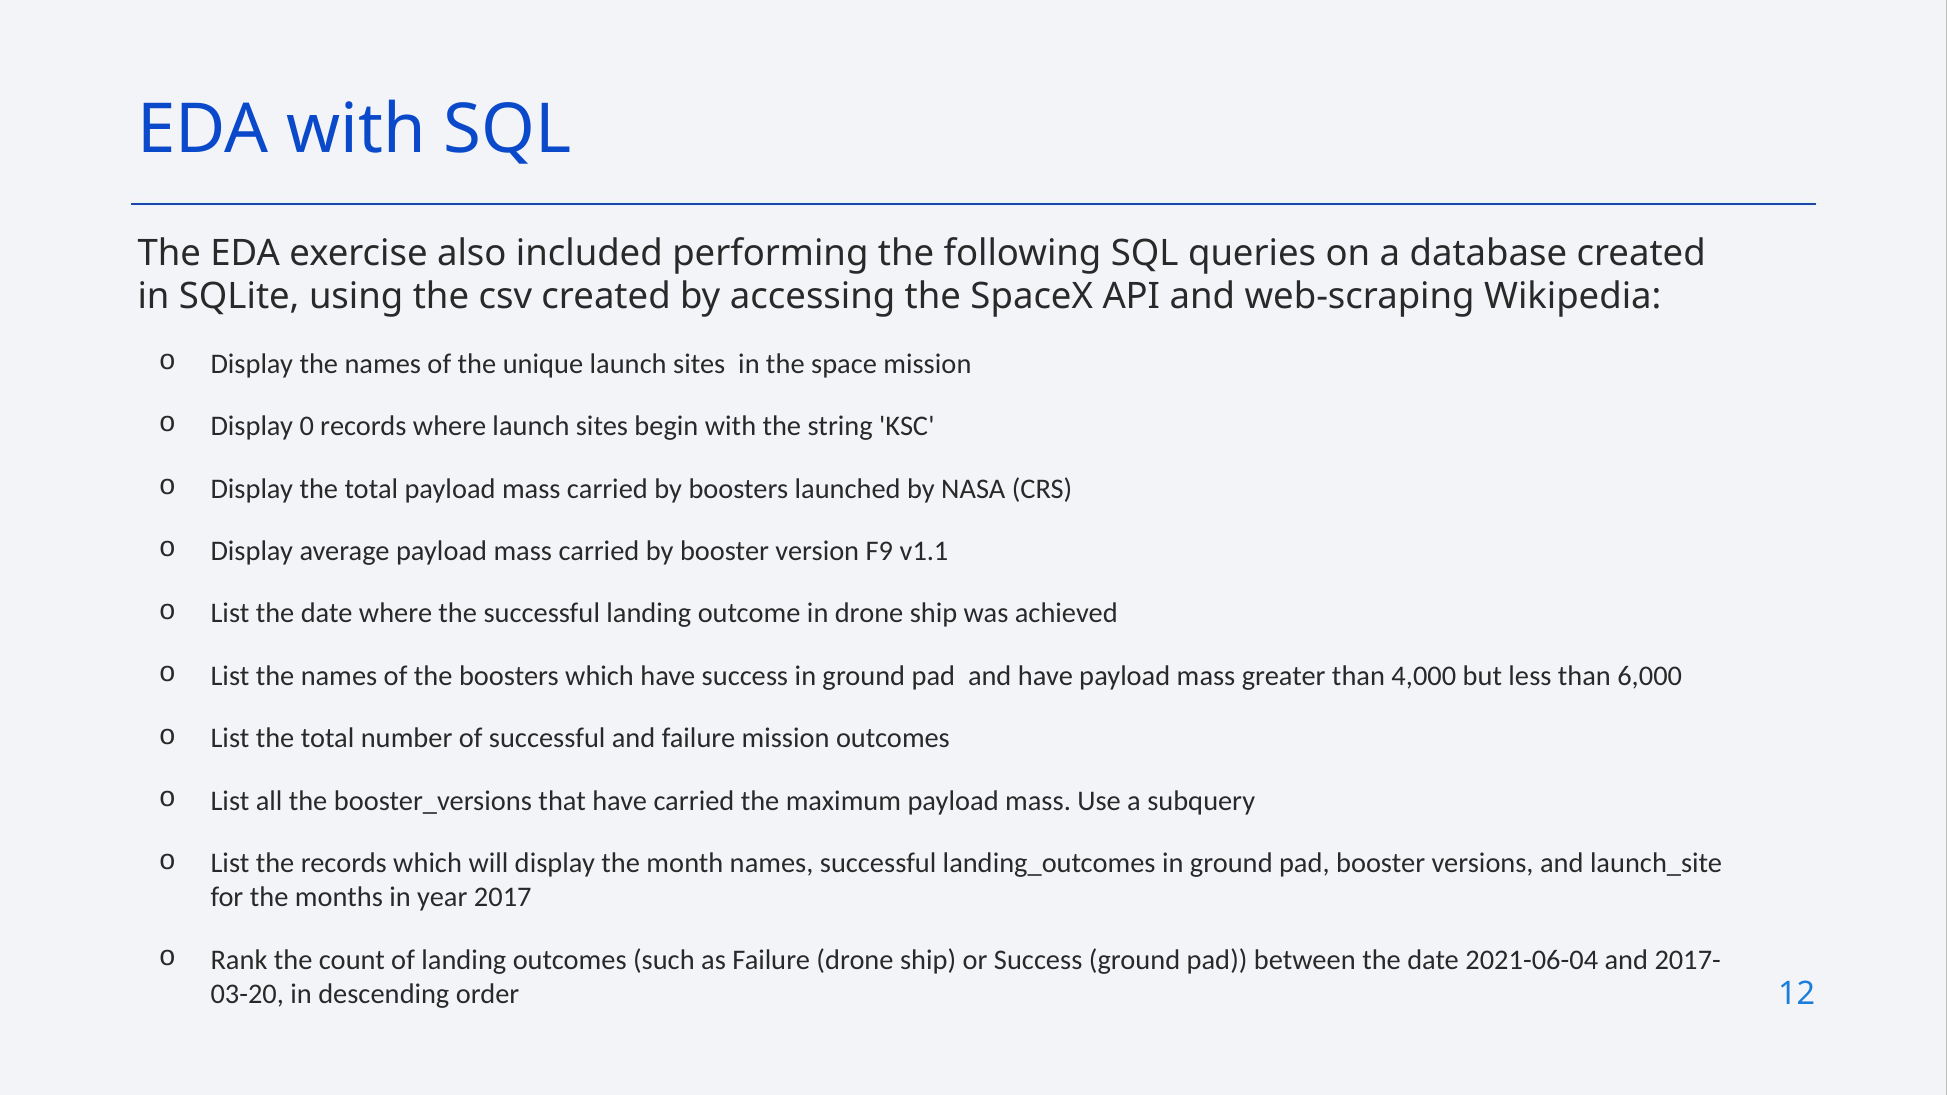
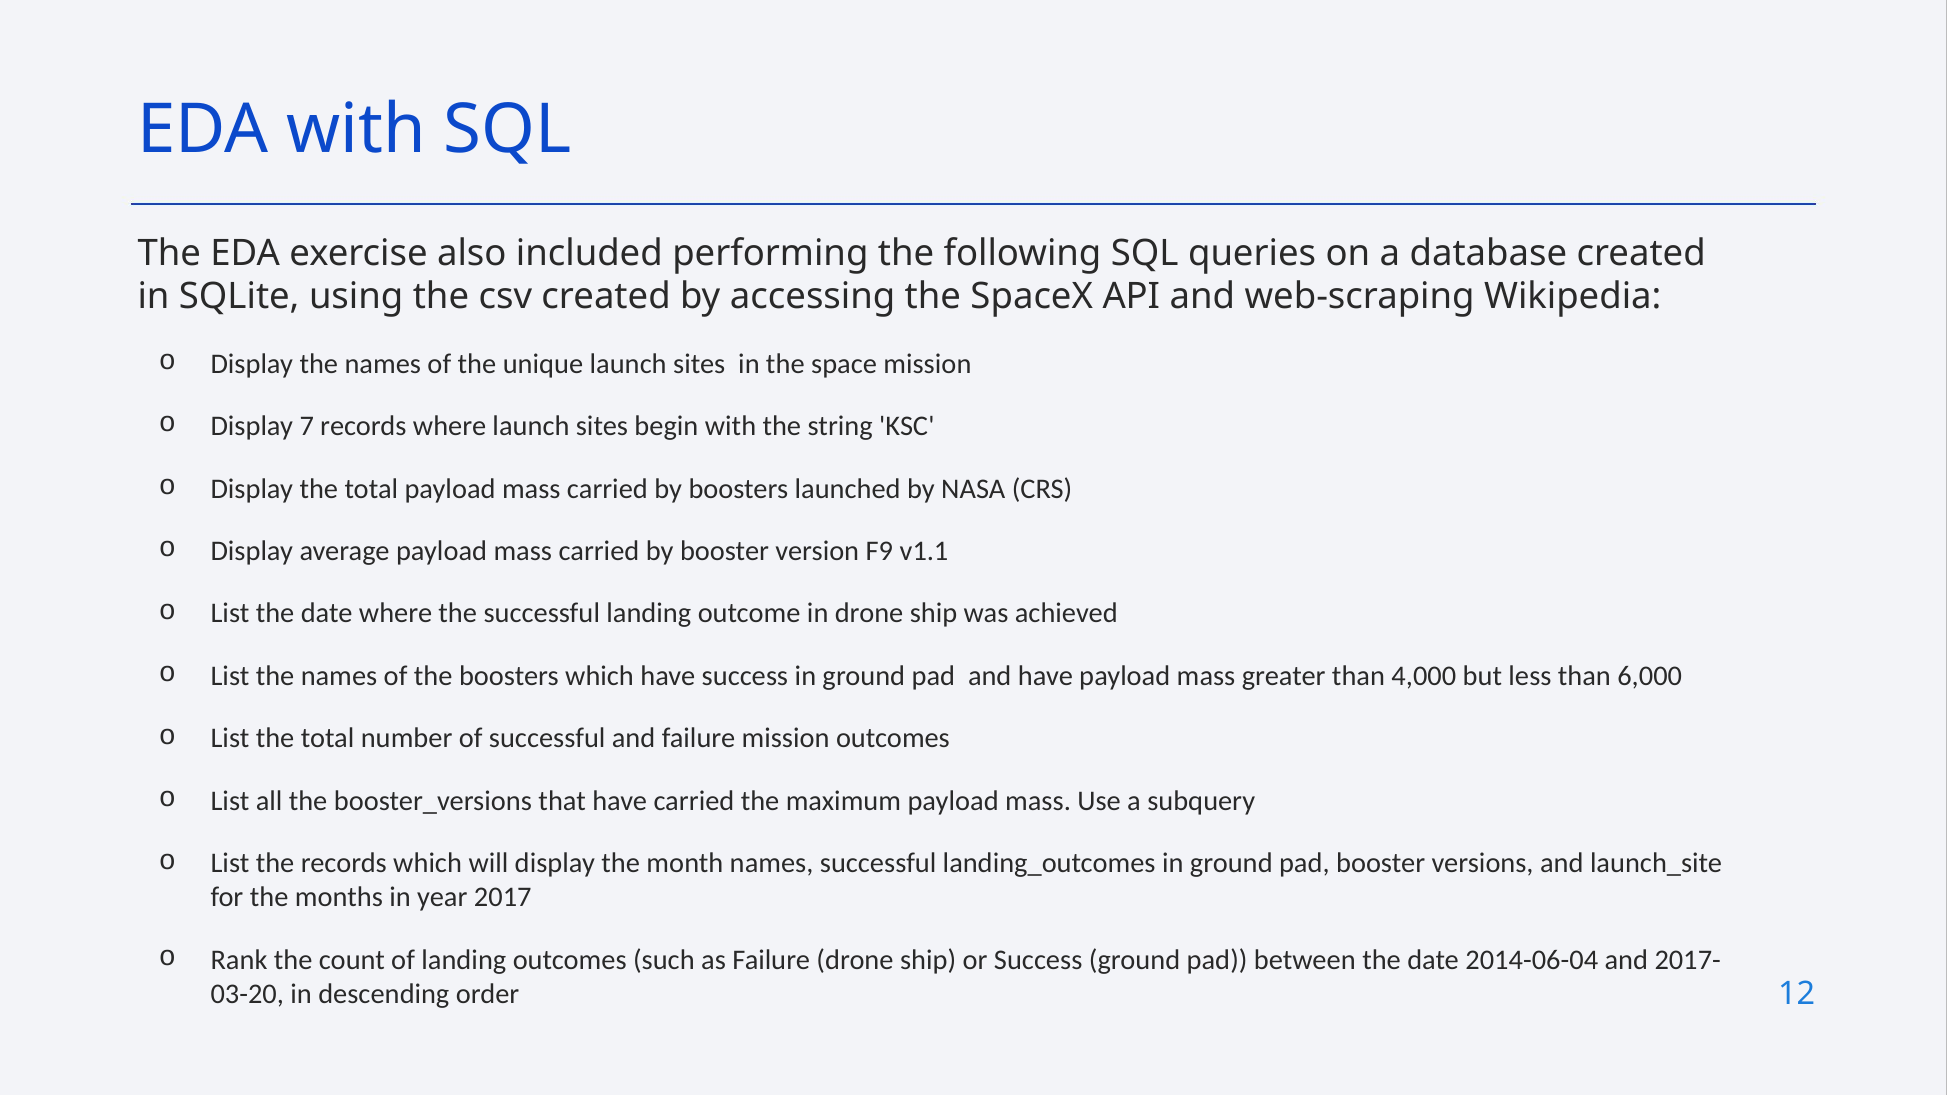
0: 0 -> 7 (307, 426)
2021-06-04: 2021-06-04 -> 2014-06-04 (1532, 960)
